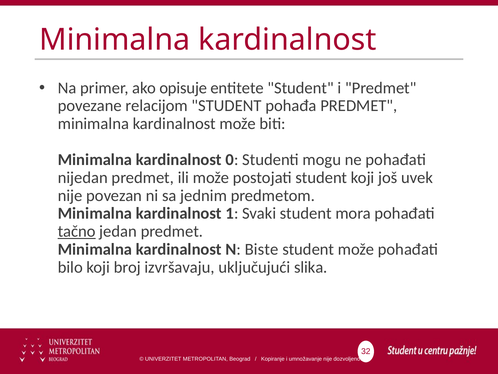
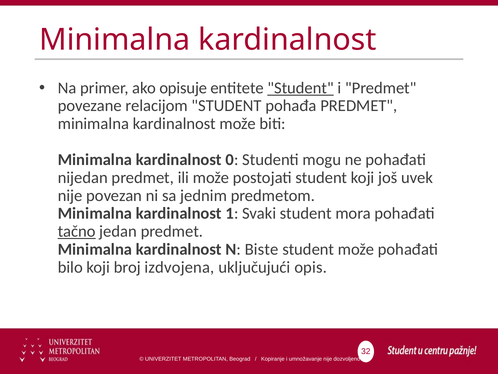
Student underline: none -> present (301, 88)
izvršavaju: izvršavaju -> izdvojena (179, 267)
slika: slika -> opis (311, 267)
